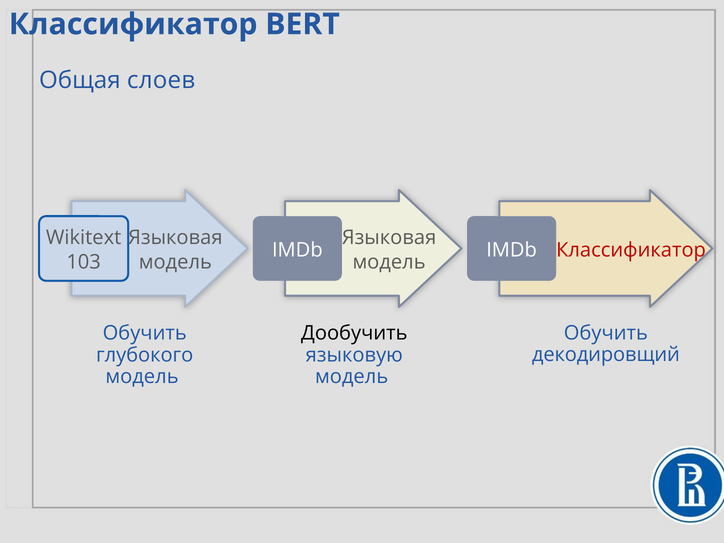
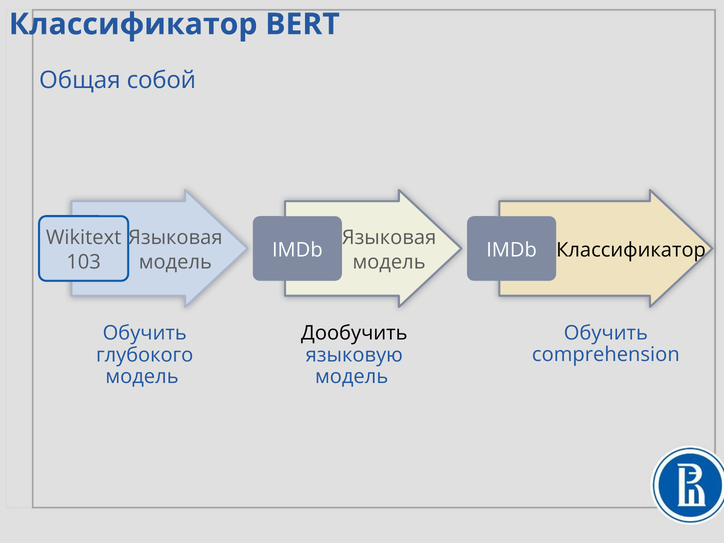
слоев: слоев -> собой (161, 80)
Классификатор colour: red -> black (631, 250)
декодировщий: декодировщий -> comprehension (606, 355)
